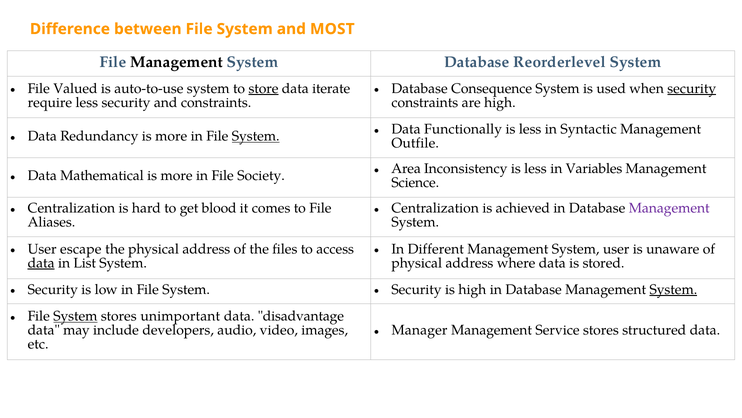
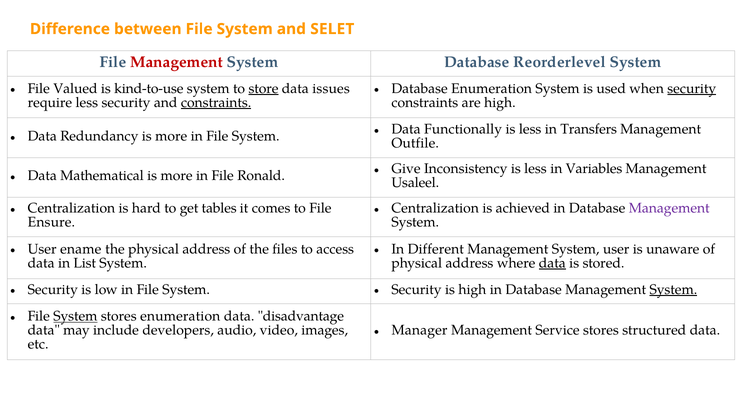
MOST: MOST -> SELET (332, 29)
Management colour: black -> red (177, 62)
auto-to-use: auto-to-use -> kind-to-use (149, 88)
iterate: iterate -> issues (331, 88)
Database Consequence: Consequence -> Enumeration (492, 88)
constraints underline: none -> present (216, 102)
Syntactic: Syntactic -> Transfers (589, 129)
System underline: present -> none (256, 136)
Area: Area -> Give (406, 169)
Society: Society -> Ronald (261, 176)
Science: Science -> Usaleel (415, 183)
blood: blood -> tables (219, 208)
Aliases: Aliases -> Ensure (51, 222)
escape: escape -> ename (81, 249)
data underline: present -> none (41, 263)
data underline: none -> present (552, 263)
stores unimportant: unimportant -> enumeration (180, 316)
